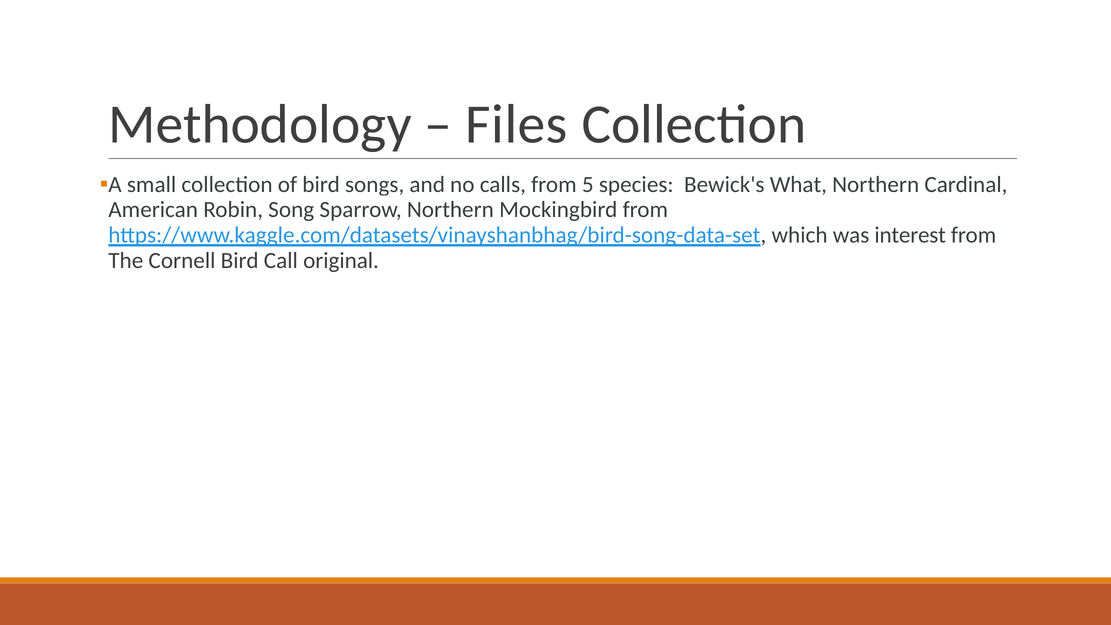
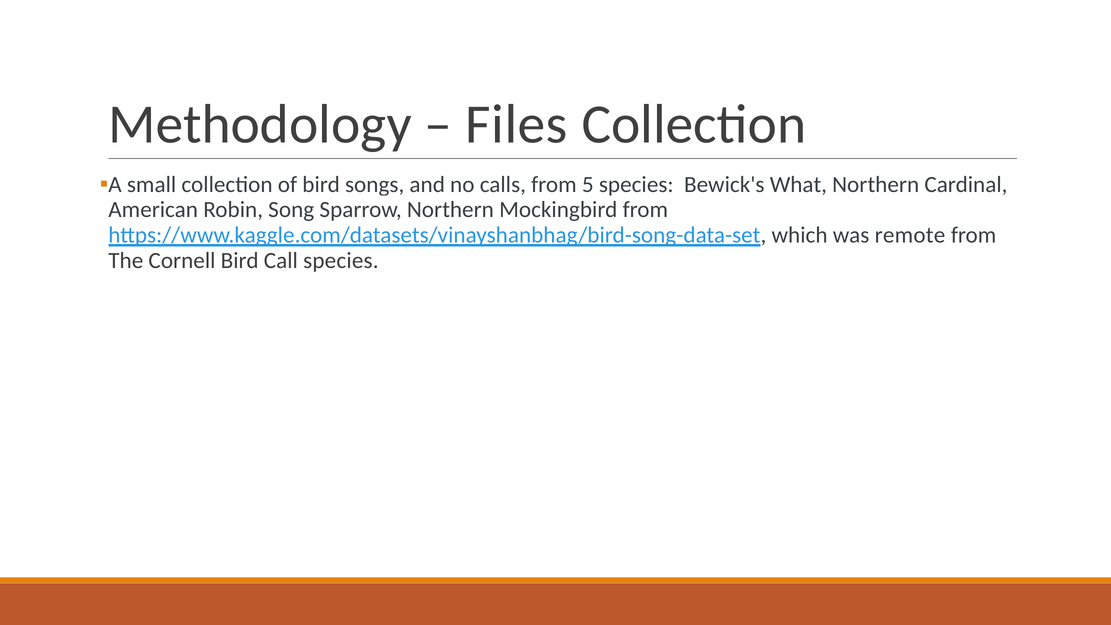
interest: interest -> remote (910, 235)
Call original: original -> species (341, 260)
